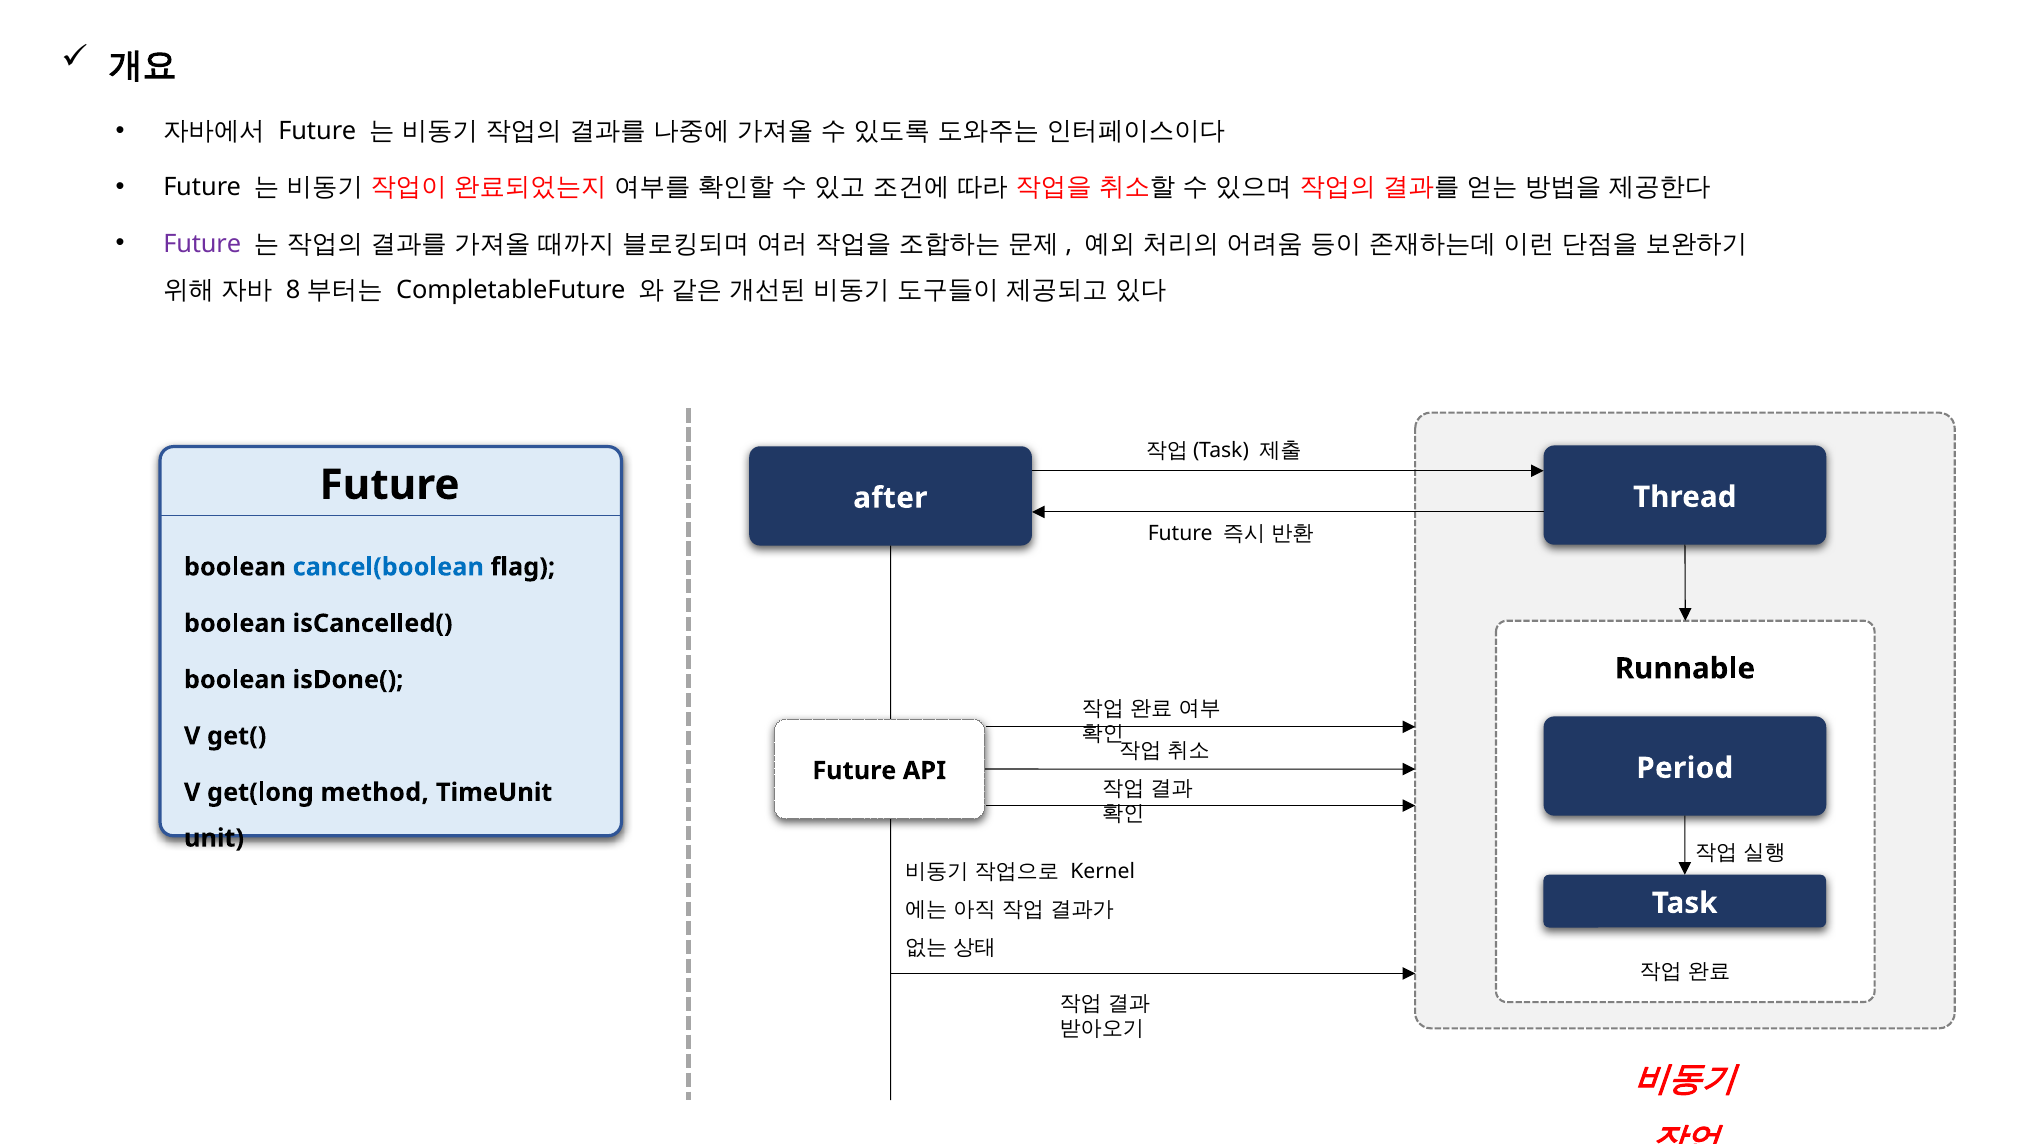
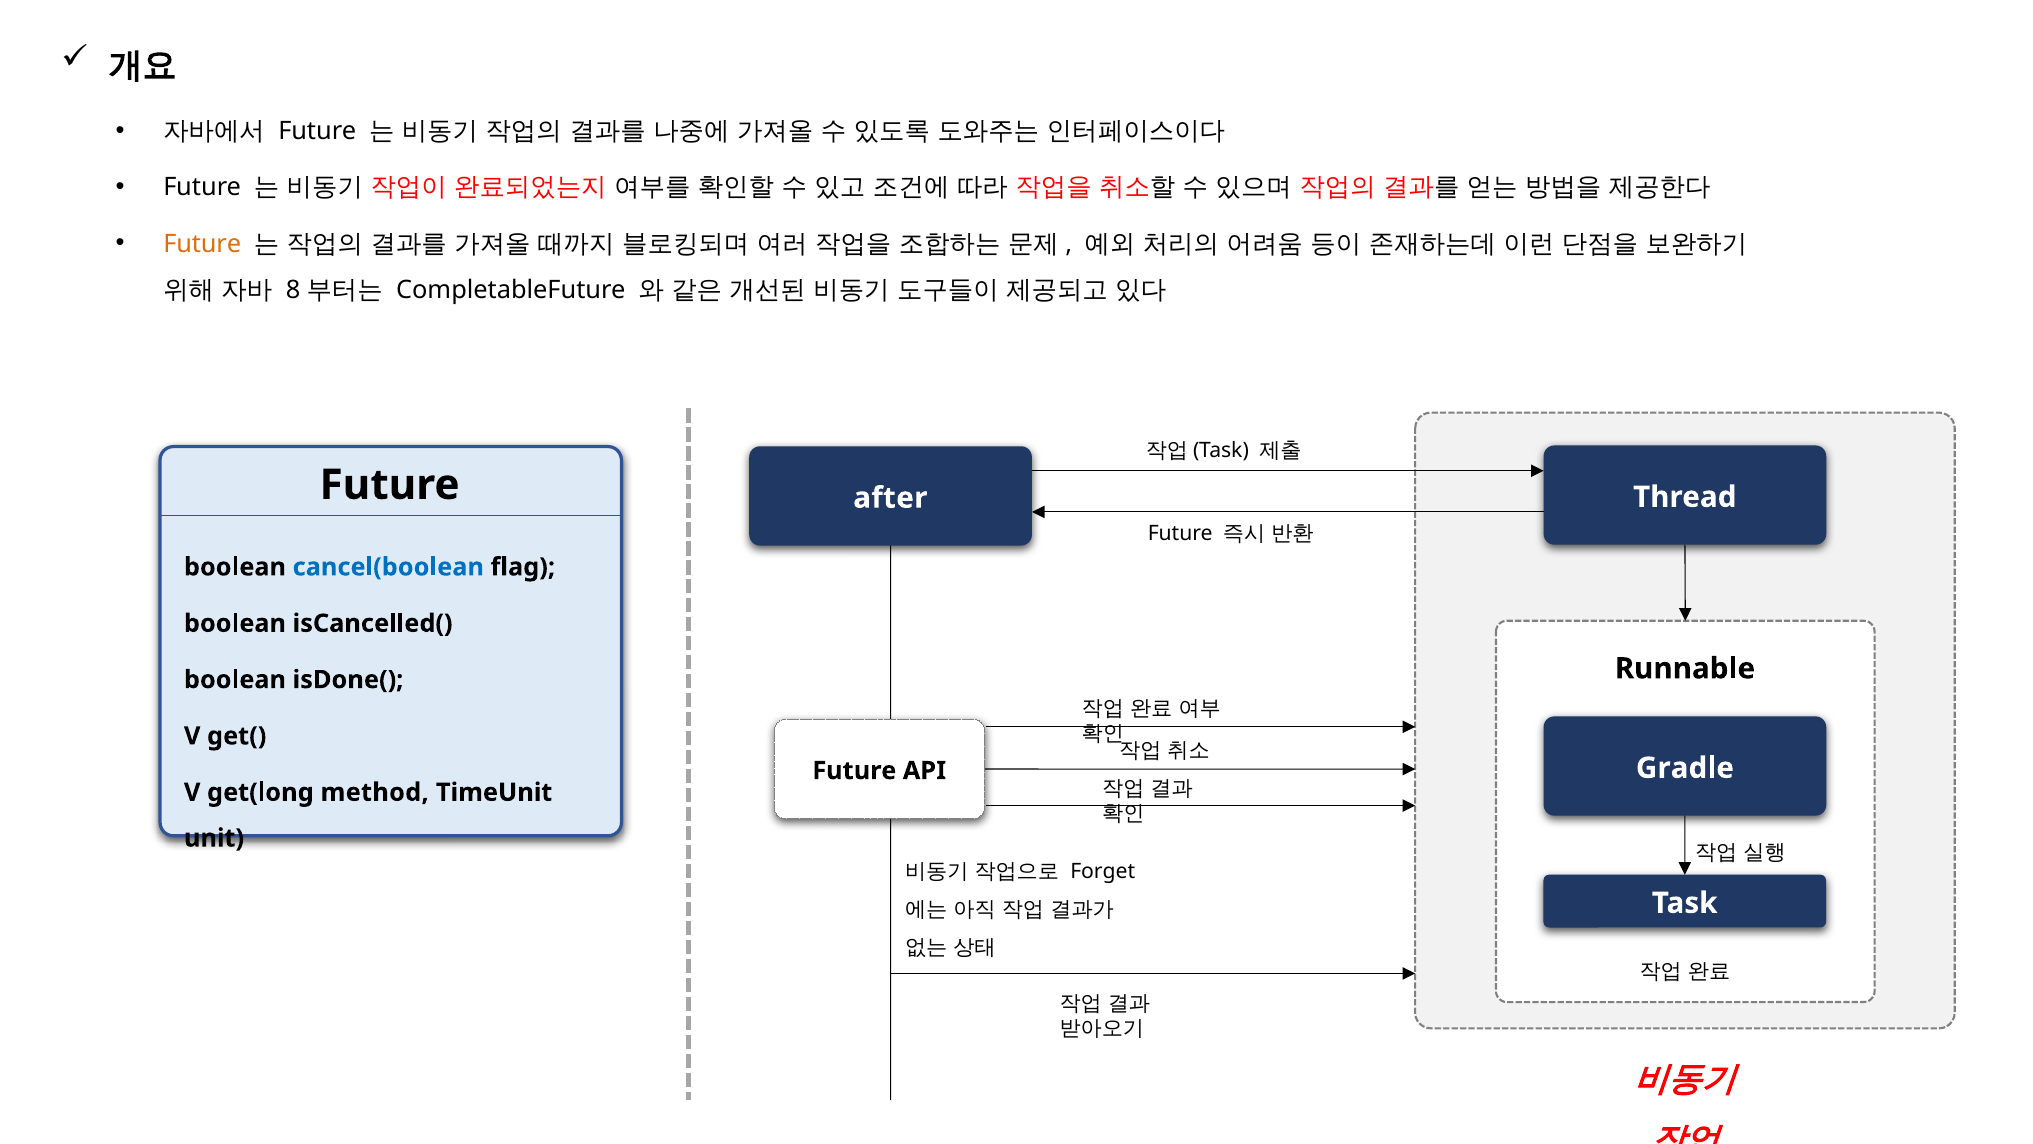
Future colour: purple -> orange (202, 244)
Period: Period -> Gradle (1685, 768)
Kernel: Kernel -> Forget (1103, 871)
